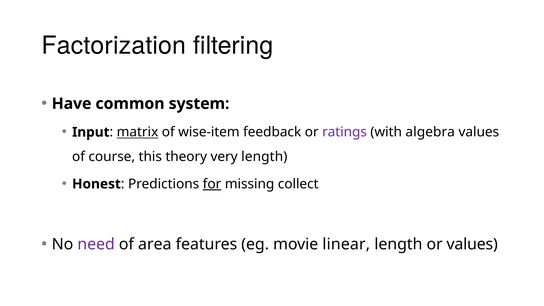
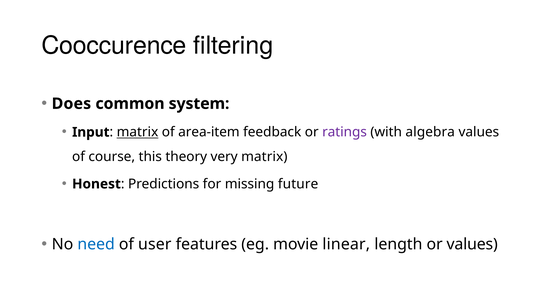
Factorization: Factorization -> Cooccurence (114, 46)
Have: Have -> Does (71, 104)
wise-item: wise-item -> area-item (209, 132)
very length: length -> matrix (264, 157)
for underline: present -> none (212, 184)
collect: collect -> future (298, 184)
need colour: purple -> blue (96, 244)
area: area -> user (155, 244)
